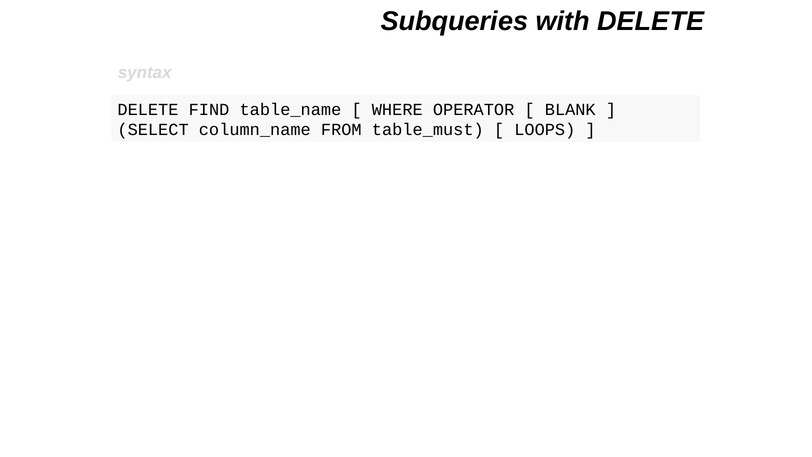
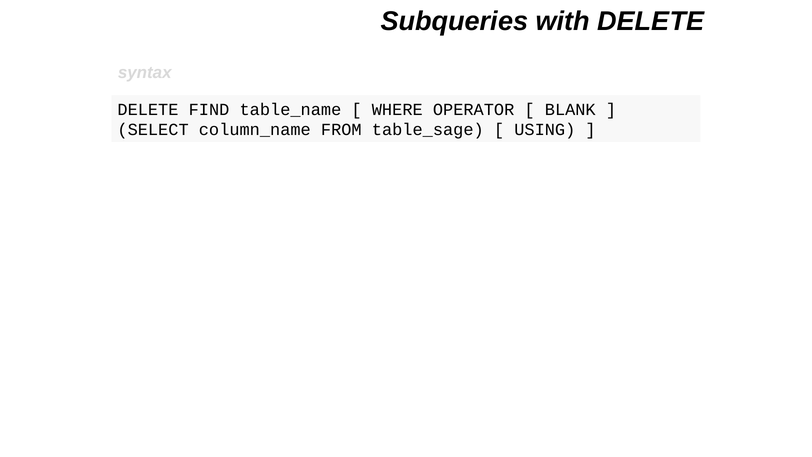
table_must: table_must -> table_sage (428, 130)
LOOPS: LOOPS -> USING (545, 130)
